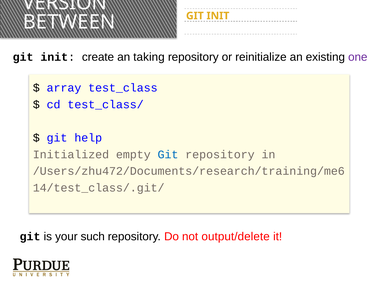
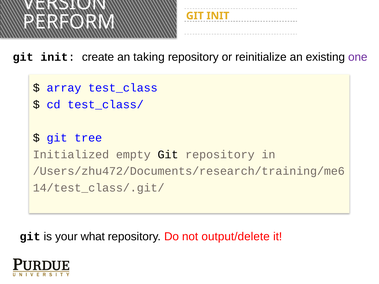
BETWEEN: BETWEEN -> PERFORM (69, 22)
help: help -> tree (88, 138)
Git colour: blue -> black (168, 155)
such: such -> what (93, 237)
